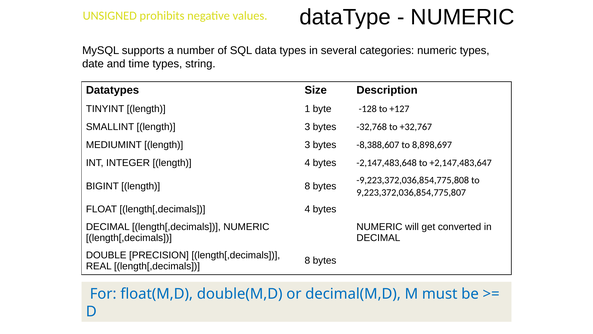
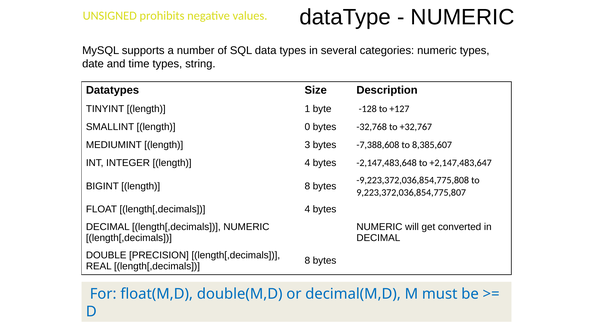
SMALLINT length 3: 3 -> 0 (307, 127)
-8,388,607: -8,388,607 -> -7,388,608 (378, 145)
8,898,697: 8,898,697 -> 8,385,607 (432, 145)
